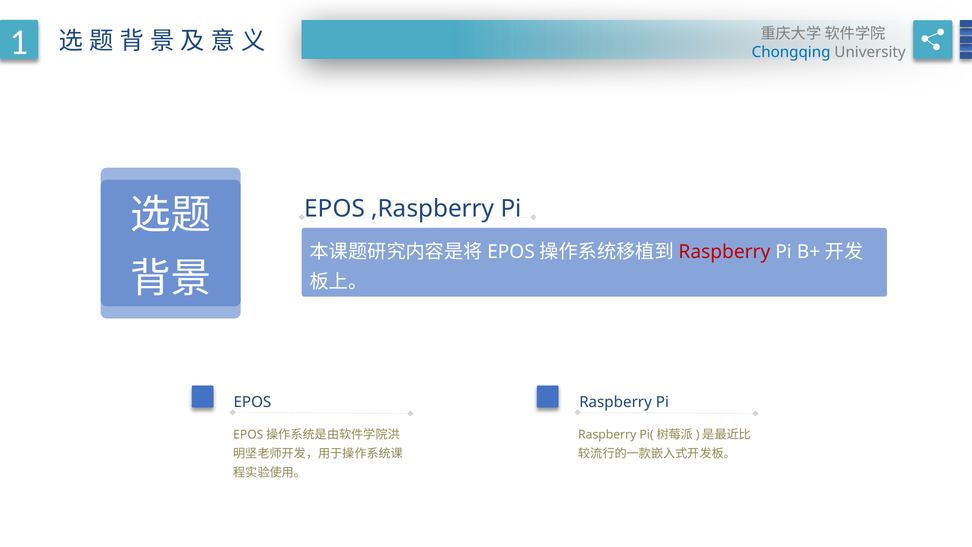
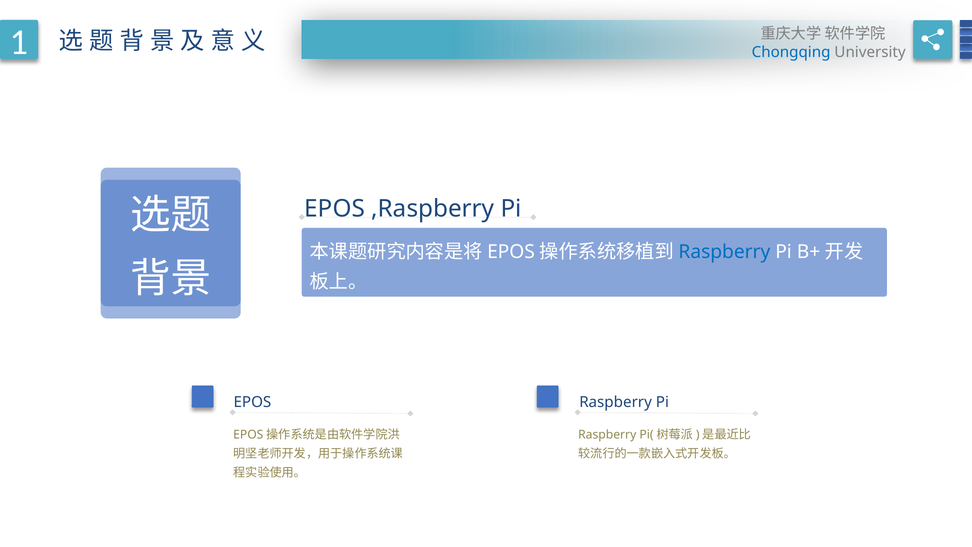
Raspberry colour: red -> blue (724, 252)
